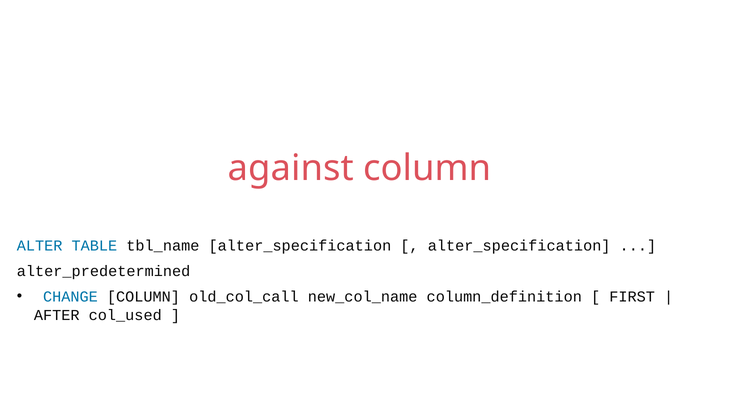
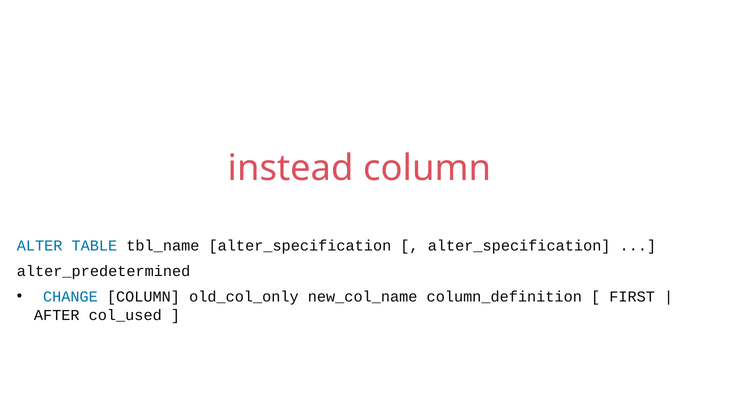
against: against -> instead (291, 168)
old_col_call: old_col_call -> old_col_only (244, 297)
